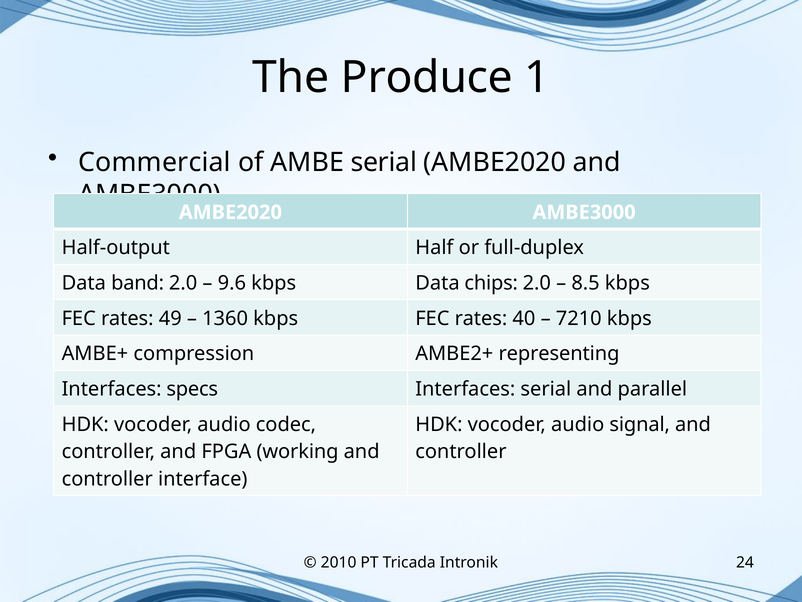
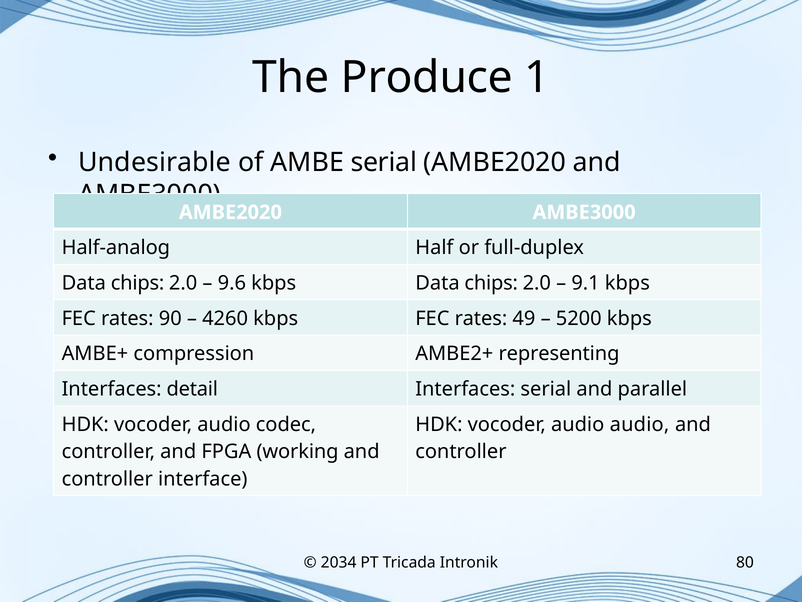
Commercial: Commercial -> Undesirable (155, 162)
Half-output: Half-output -> Half-analog (116, 247)
band: band -> chips (138, 283)
8.5: 8.5 -> 9.1 (586, 283)
49: 49 -> 90 (170, 318)
1360: 1360 -> 4260 (225, 318)
40: 40 -> 49 (524, 318)
7210: 7210 -> 5200 (579, 318)
specs: specs -> detail (192, 389)
audio signal: signal -> audio (640, 424)
2010: 2010 -> 2034 (339, 562)
24: 24 -> 80 (745, 562)
